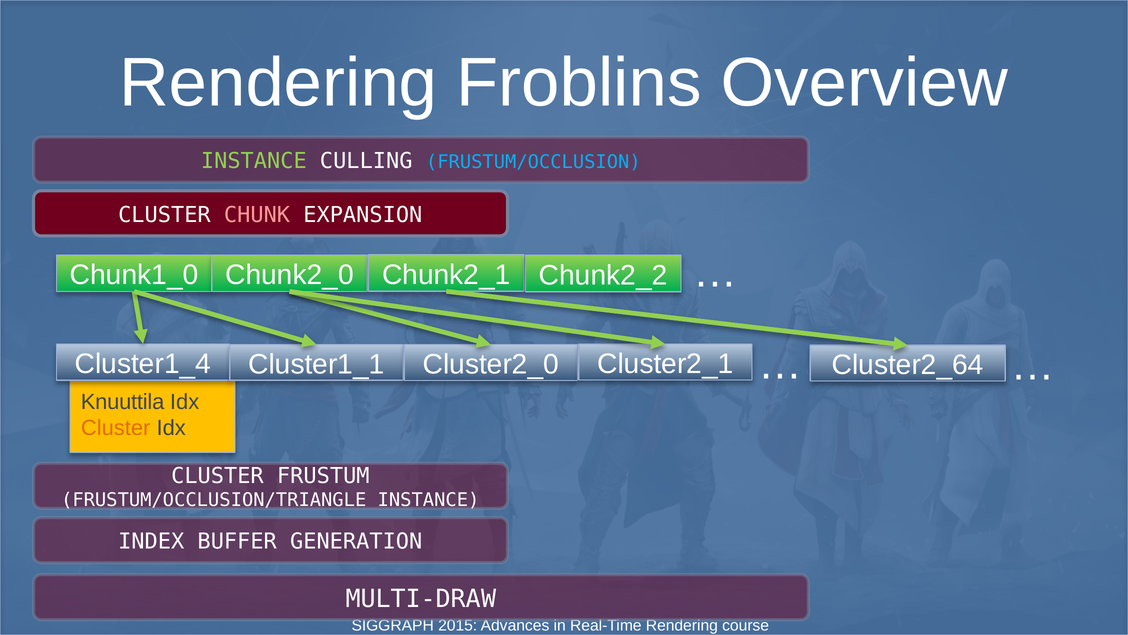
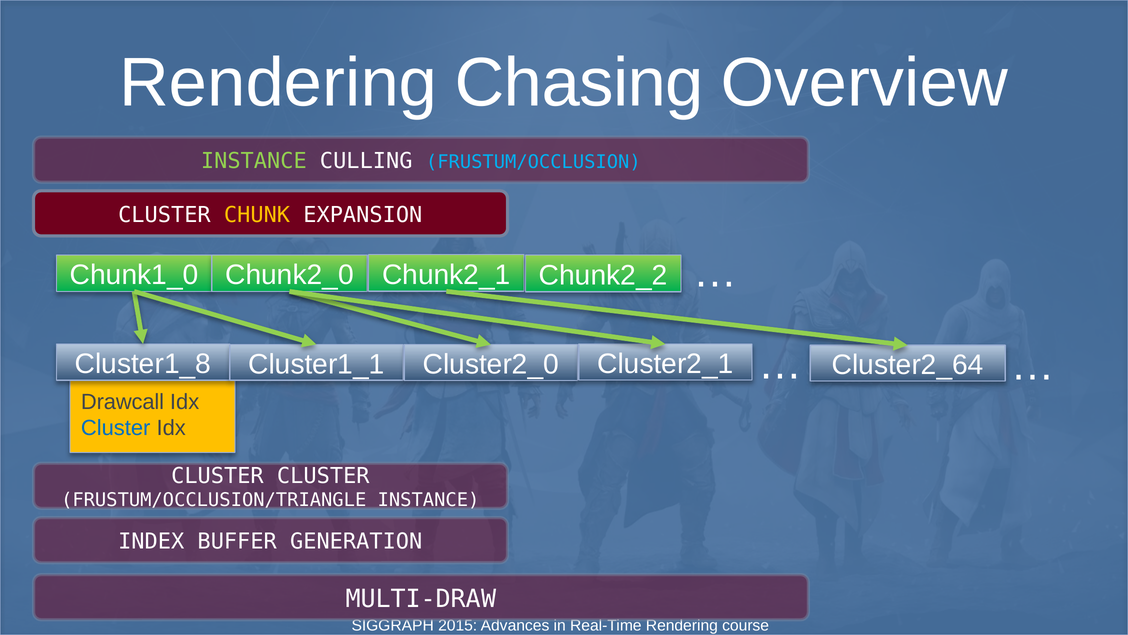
Froblins: Froblins -> Chasing (579, 83)
CHUNK colour: pink -> yellow (257, 215)
Cluster1_4: Cluster1_4 -> Cluster1_8 (143, 364)
Knuuttila: Knuuttila -> Drawcall (123, 402)
Cluster colour: orange -> blue (116, 428)
CLUSTER FRUSTUM: FRUSTUM -> CLUSTER (323, 476)
